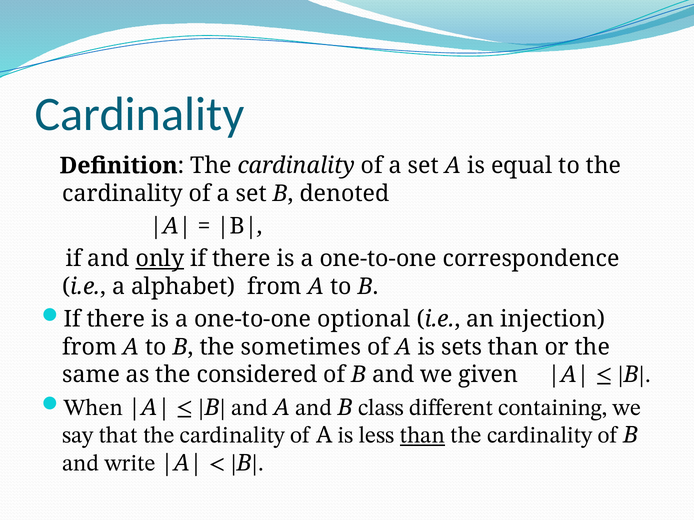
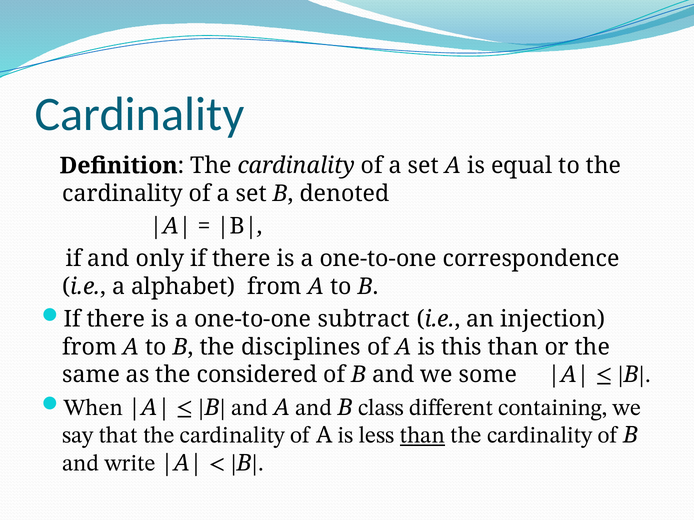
only underline: present -> none (160, 259)
optional: optional -> subtract (364, 320)
sometimes: sometimes -> disciplines (301, 347)
sets: sets -> this (462, 347)
given: given -> some (488, 375)
